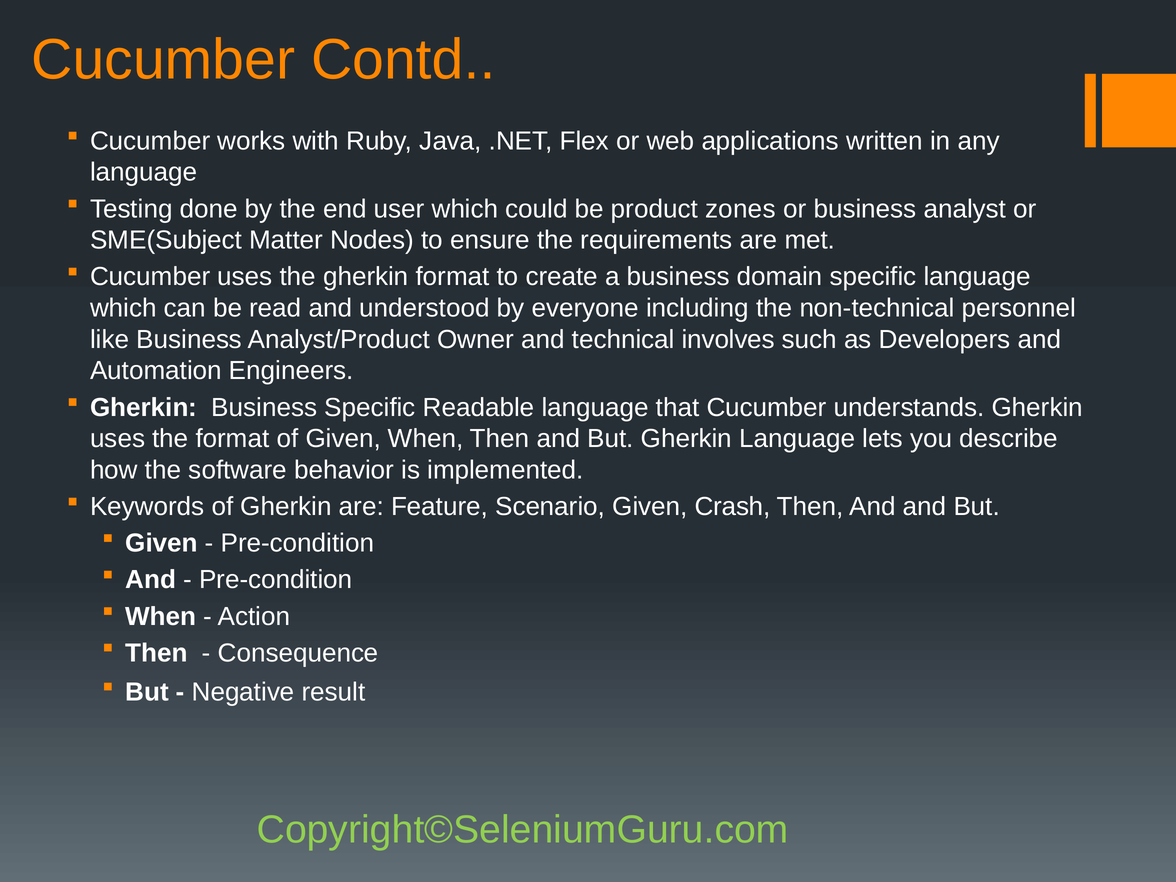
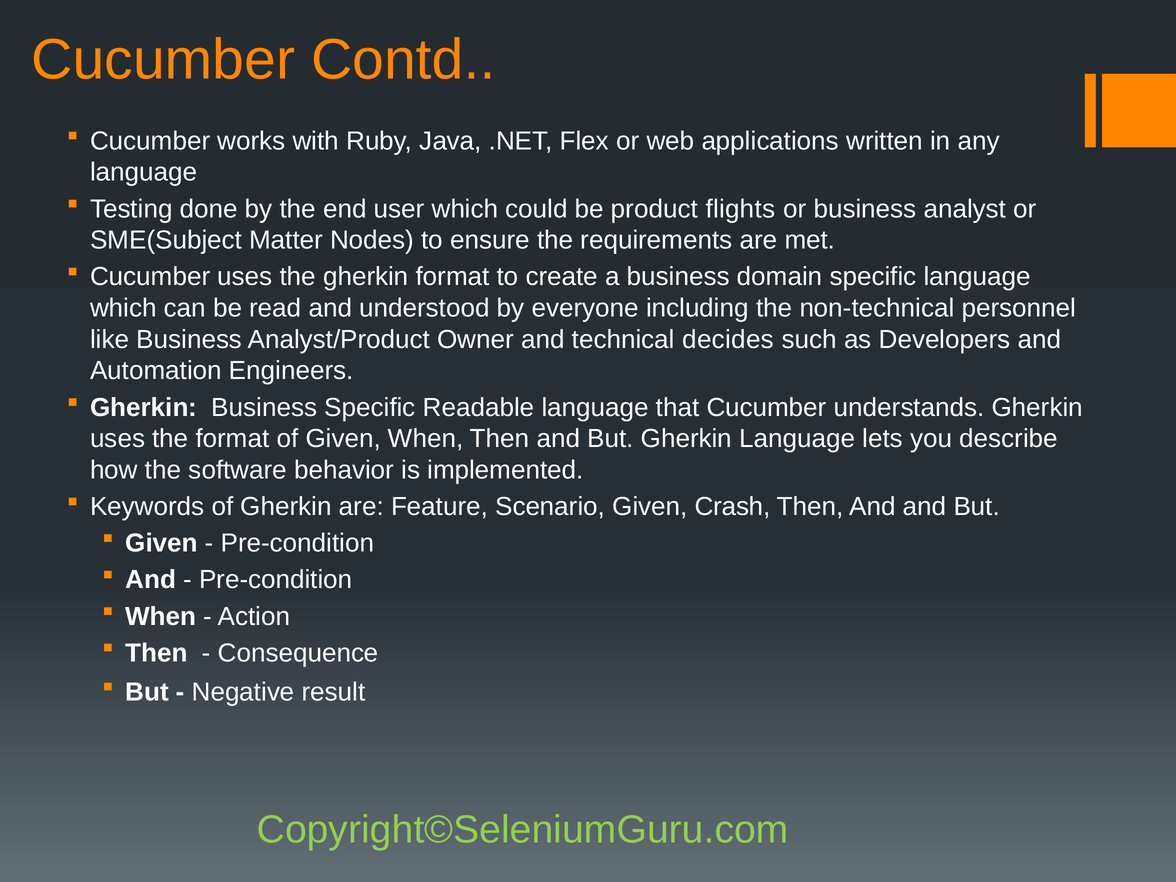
zones: zones -> flights (740, 209)
involves: involves -> decides (728, 340)
